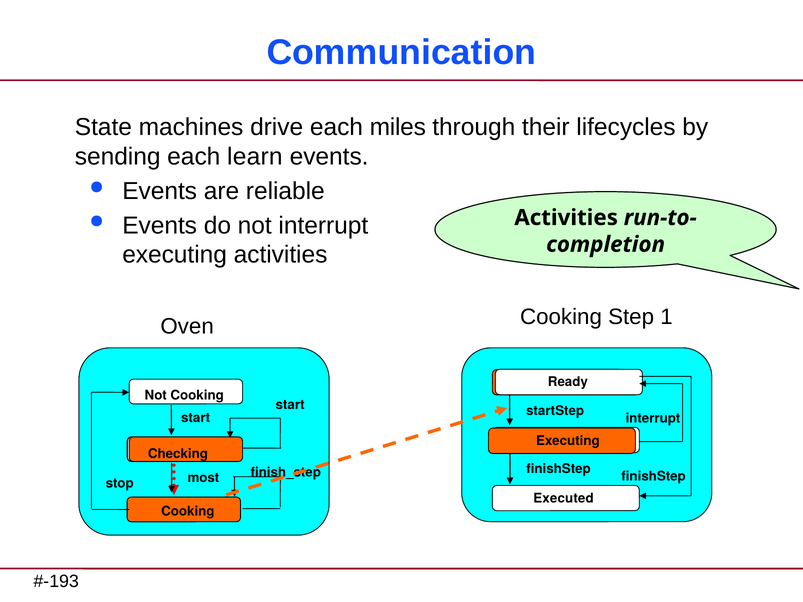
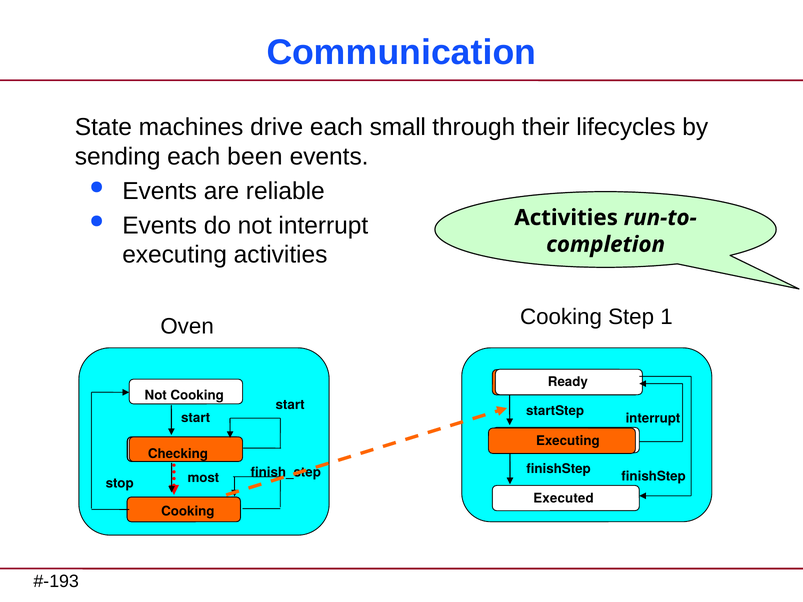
miles: miles -> small (398, 127)
learn: learn -> been (255, 157)
